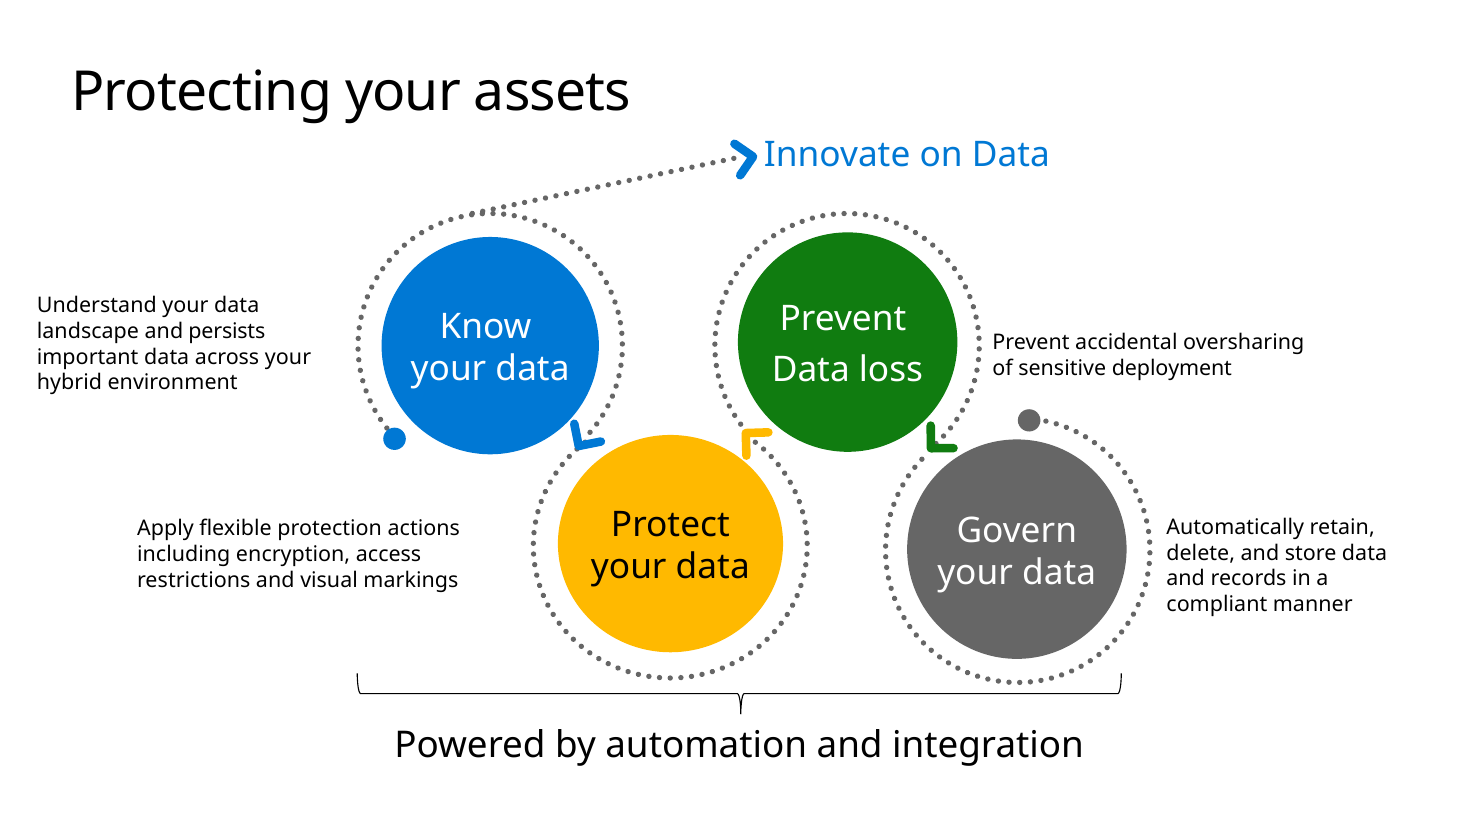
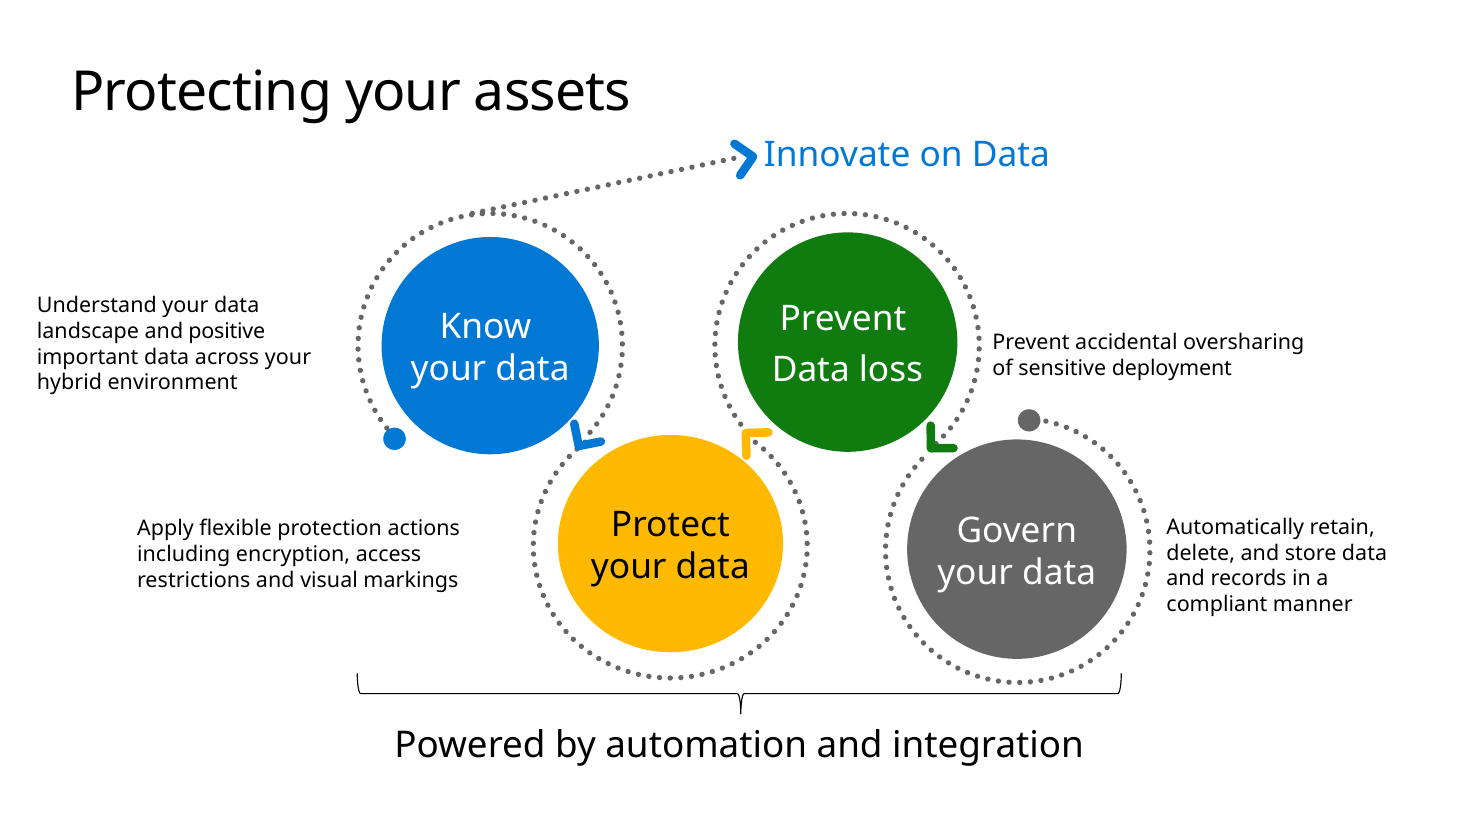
persists: persists -> positive (227, 331)
